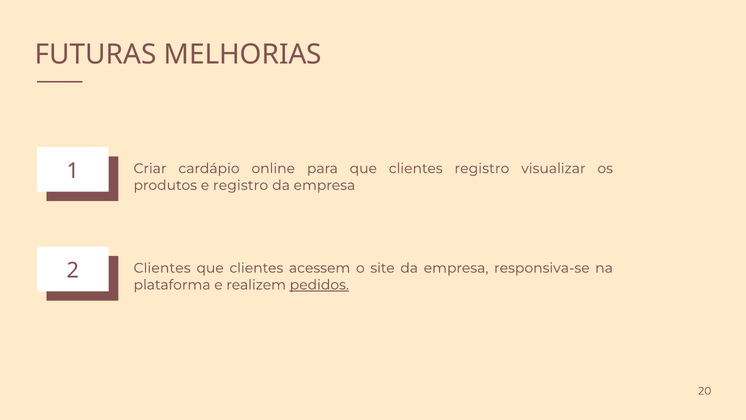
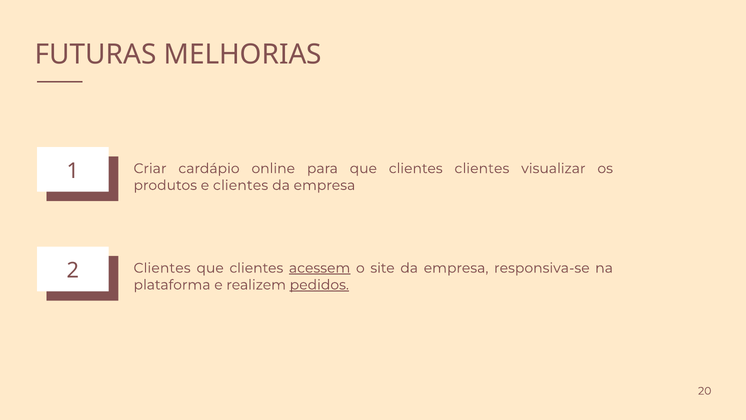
clientes registro: registro -> clientes (482, 168)
e registro: registro -> clientes (241, 185)
acessem underline: none -> present (320, 268)
